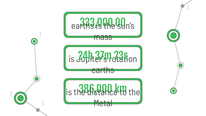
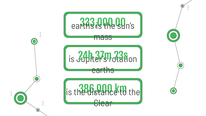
Metal: Metal -> Clear (103, 103)
